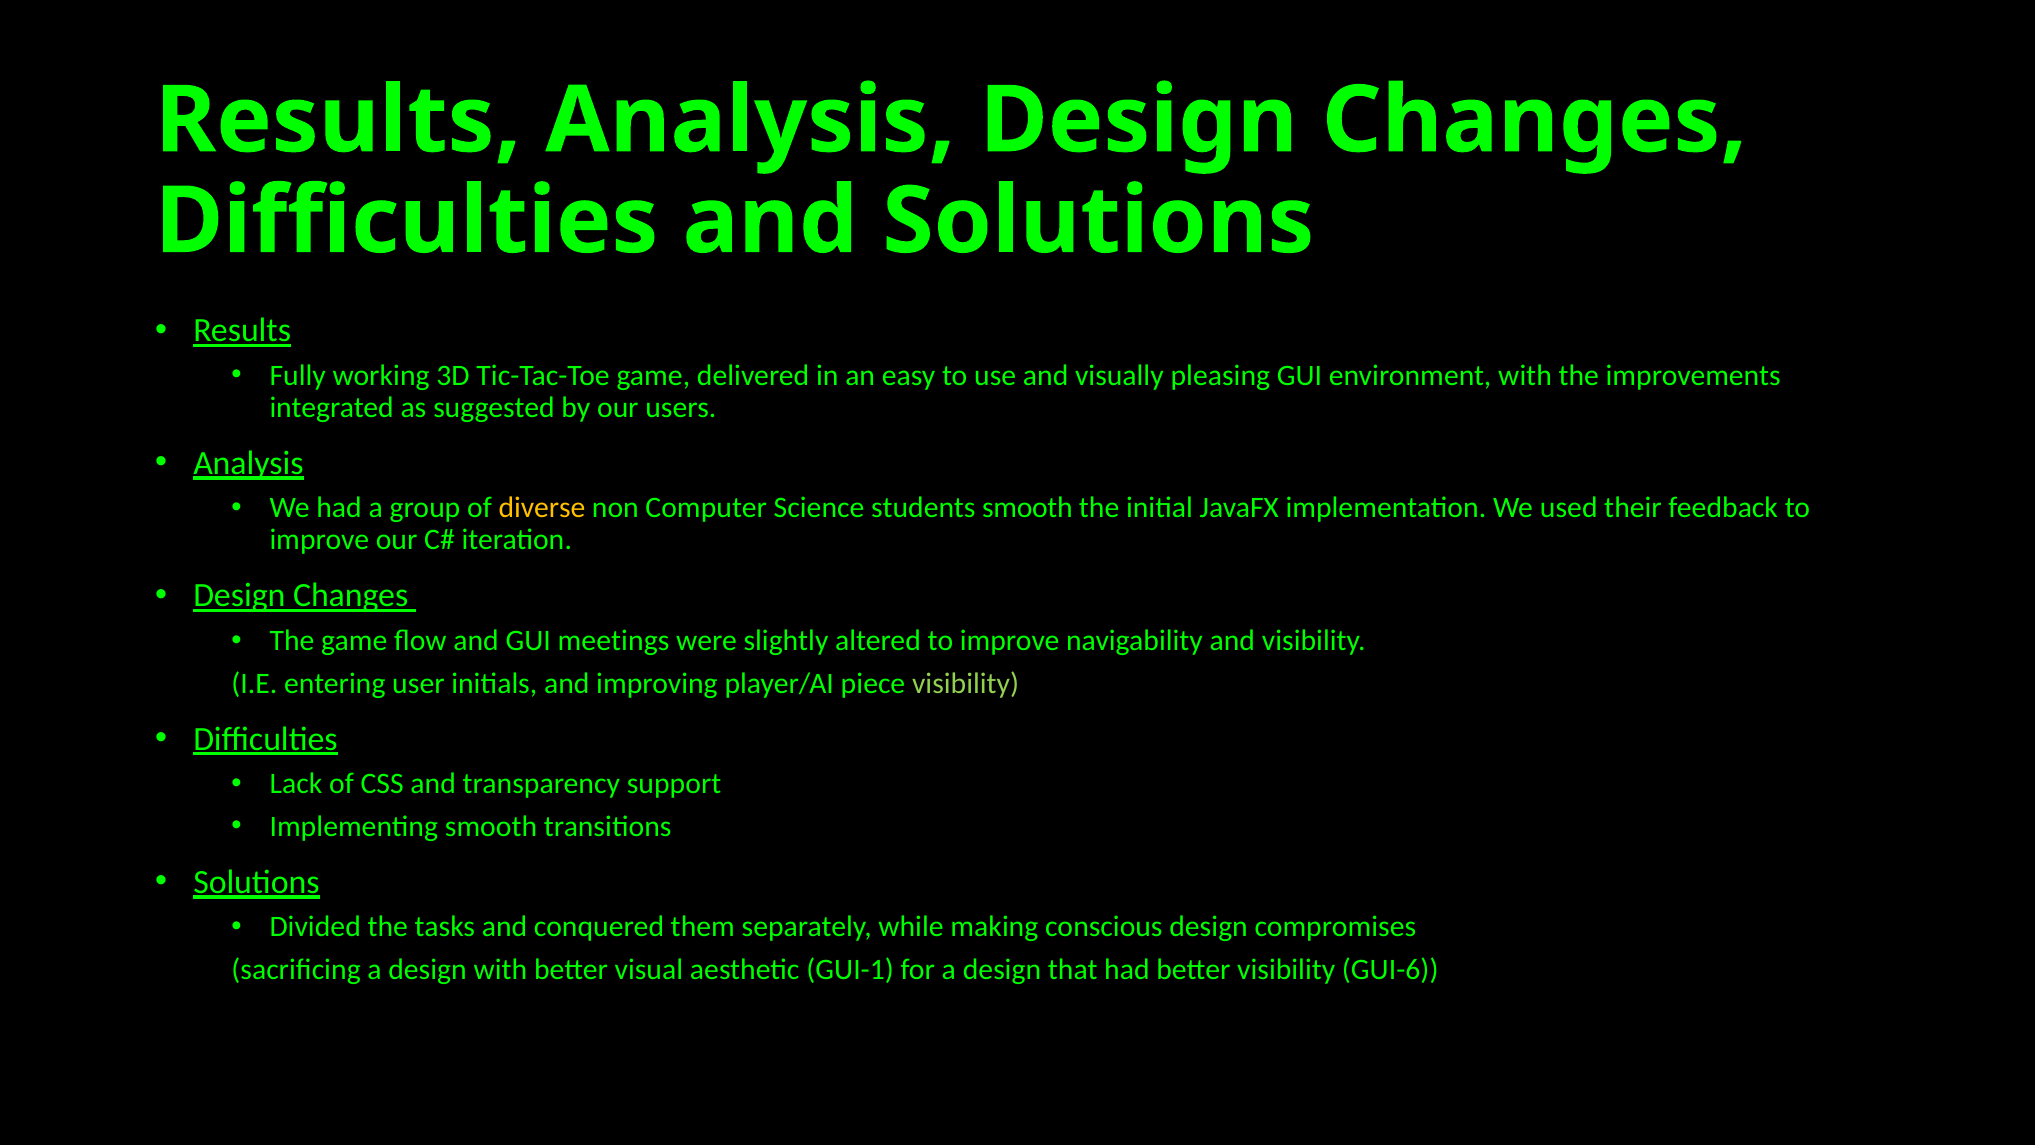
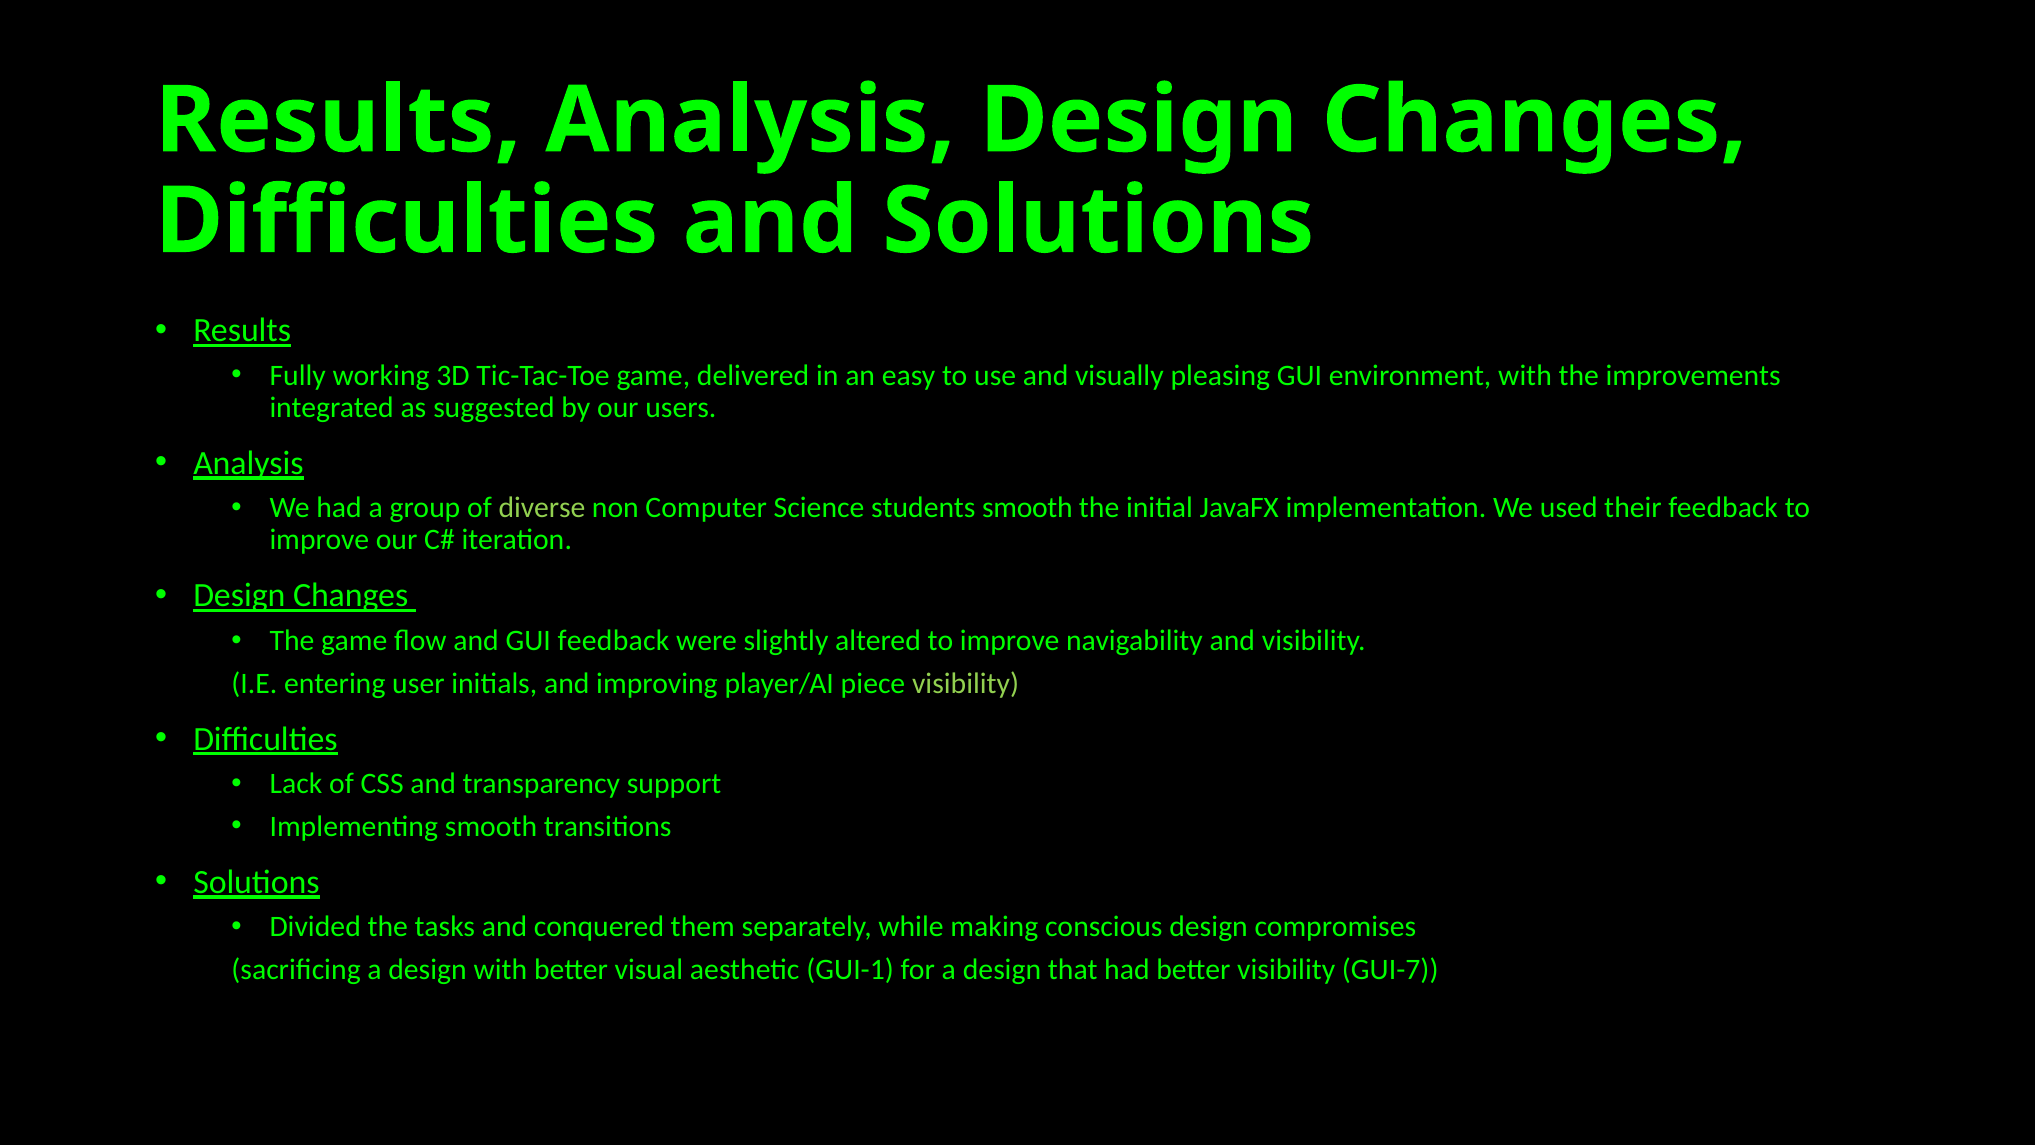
diverse colour: yellow -> light green (542, 508)
GUI meetings: meetings -> feedback (613, 640)
GUI-6: GUI-6 -> GUI-7 (1390, 969)
